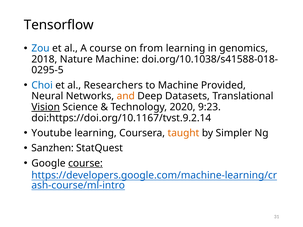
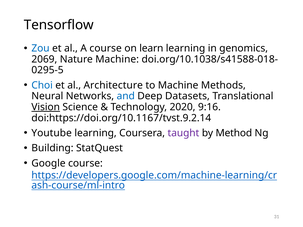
from: from -> learn (151, 48)
2018: 2018 -> 2069 (44, 59)
Researchers: Researchers -> Architecture (113, 85)
Provided: Provided -> Methods (223, 85)
and colour: orange -> blue (126, 96)
9:23: 9:23 -> 9:16 (209, 107)
taught colour: orange -> purple (183, 133)
Simpler: Simpler -> Method (234, 133)
Sanzhen: Sanzhen -> Building (52, 148)
course underline: present -> none (85, 163)
